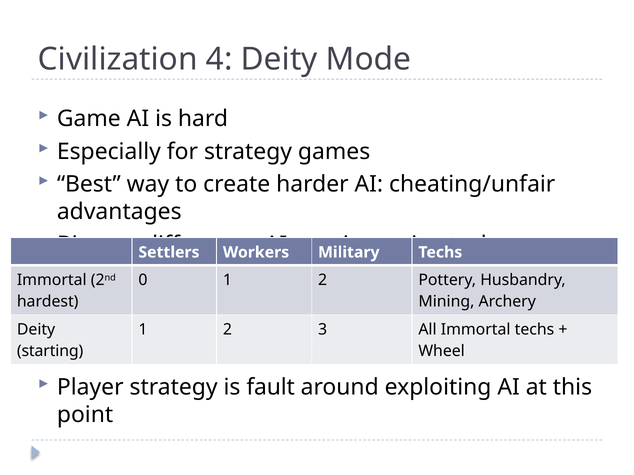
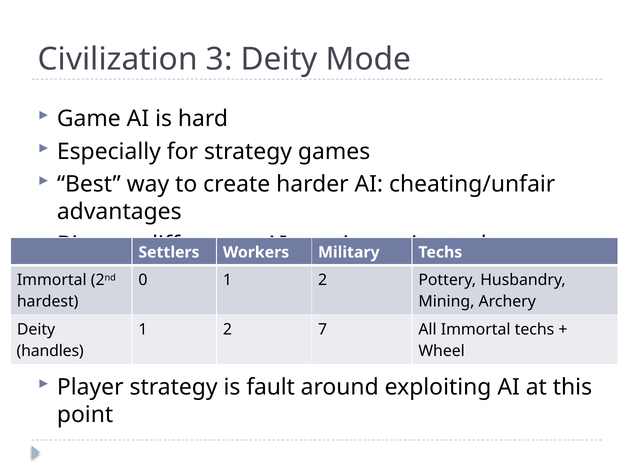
4: 4 -> 3 (219, 59)
3: 3 -> 7 (323, 330)
starting: starting -> handles (50, 352)
